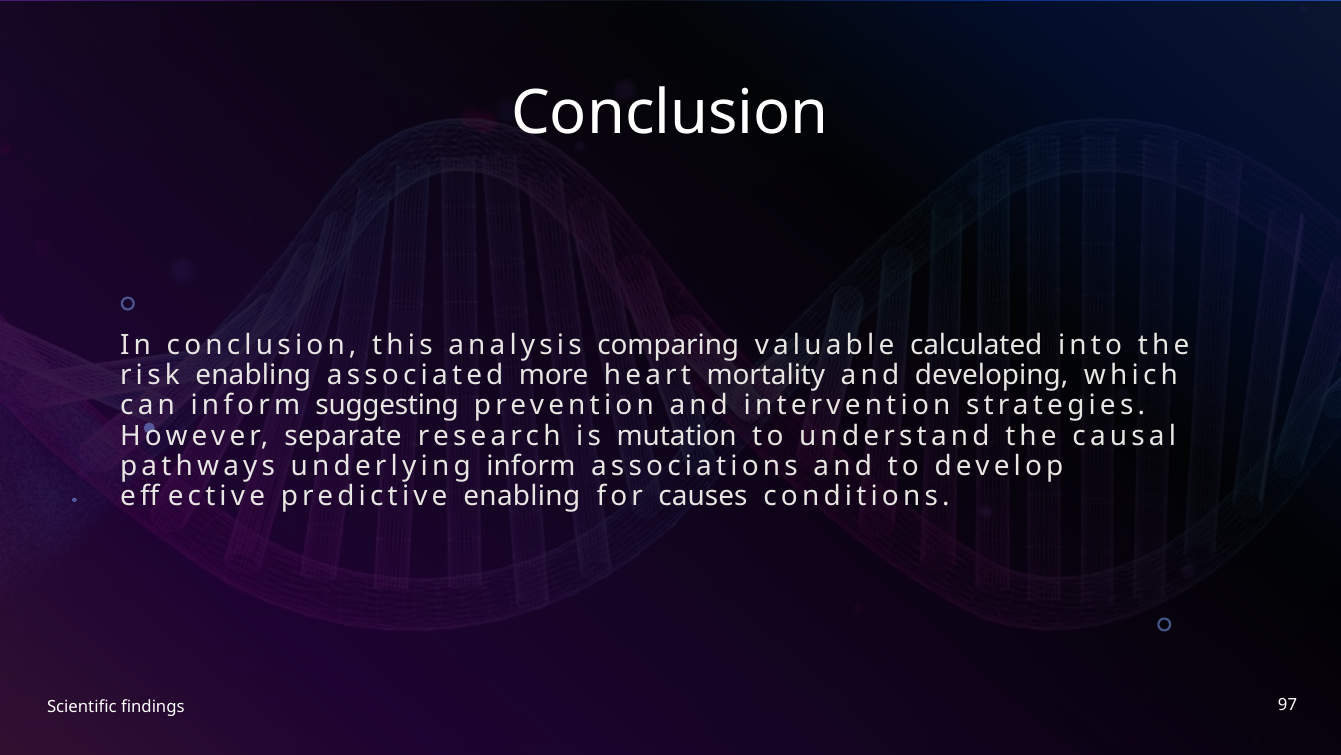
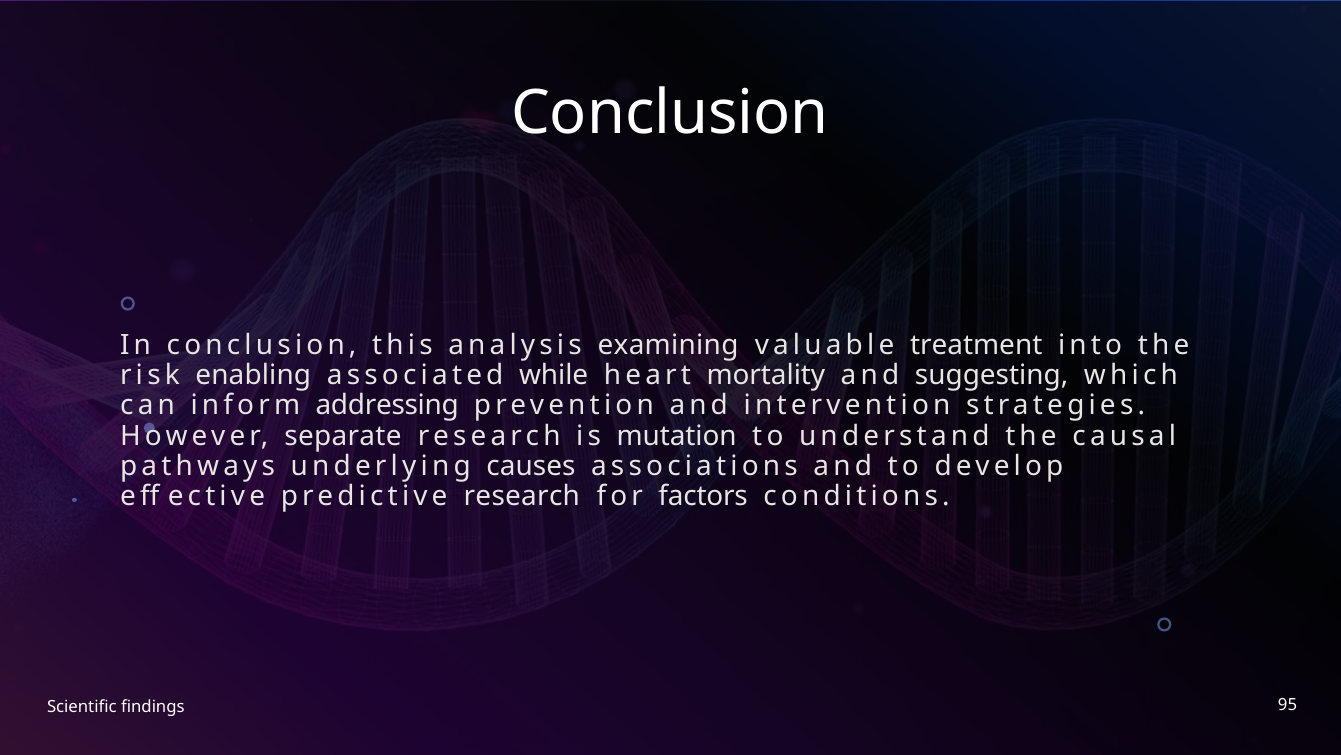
comparing: comparing -> examining (668, 345)
calculated: calculated -> treatment (976, 345)
more: more -> while (554, 375)
developing: developing -> suggesting (992, 375)
suggesting: suggesting -> addressing (387, 405)
underlying inform: inform -> causes (531, 466)
predictive enabling: enabling -> research (522, 496)
causes: causes -> factors (703, 496)
97: 97 -> 95 (1288, 705)
